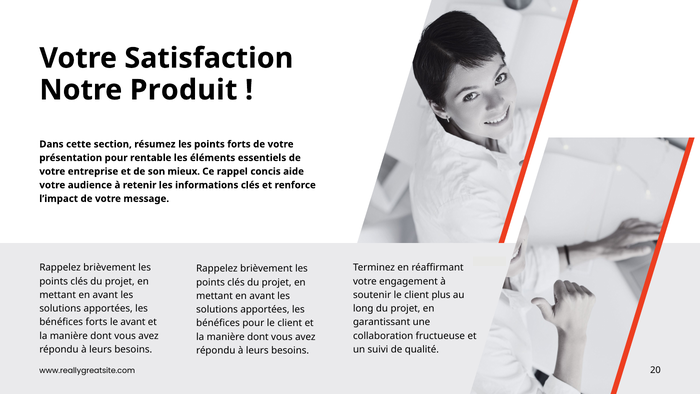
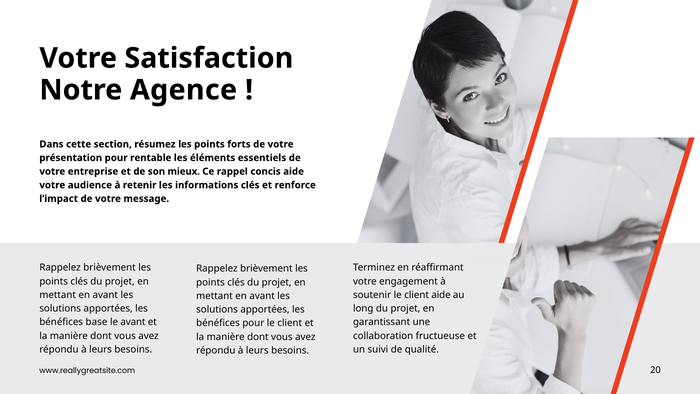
Produit: Produit -> Agence (184, 90)
client plus: plus -> aide (441, 295)
bénéfices forts: forts -> base (96, 322)
